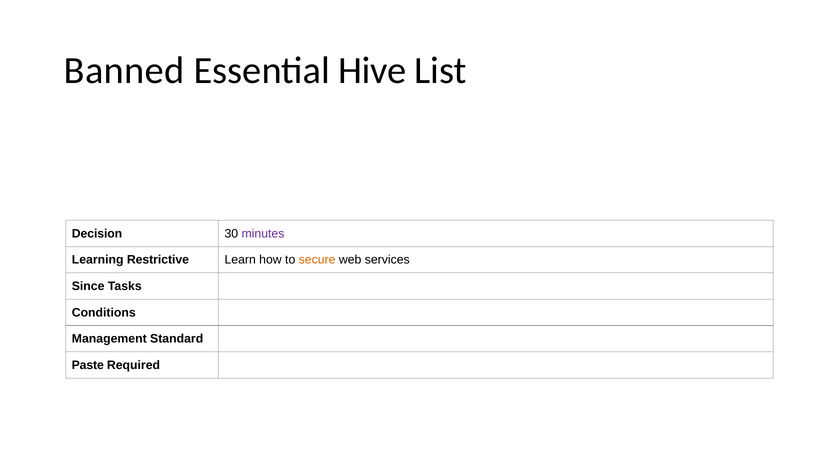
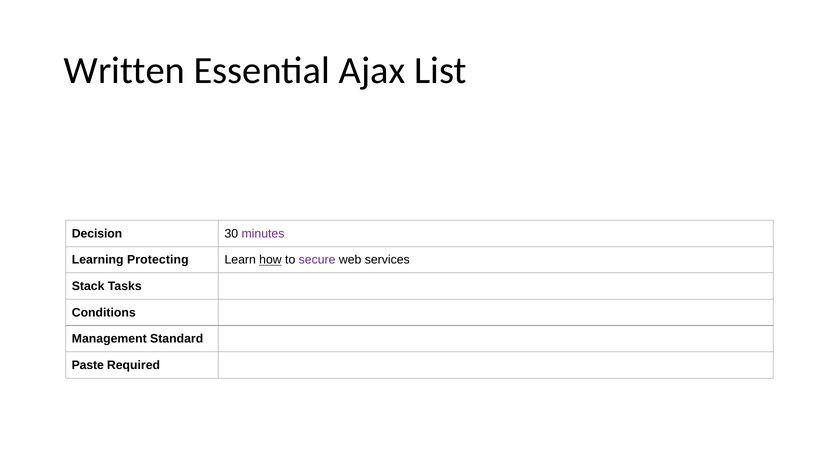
Banned: Banned -> Written (124, 71)
Hive: Hive -> Ajax (372, 71)
Restrictive: Restrictive -> Protecting (158, 260)
how underline: none -> present (270, 260)
secure colour: orange -> purple (317, 260)
Since: Since -> Stack (88, 286)
